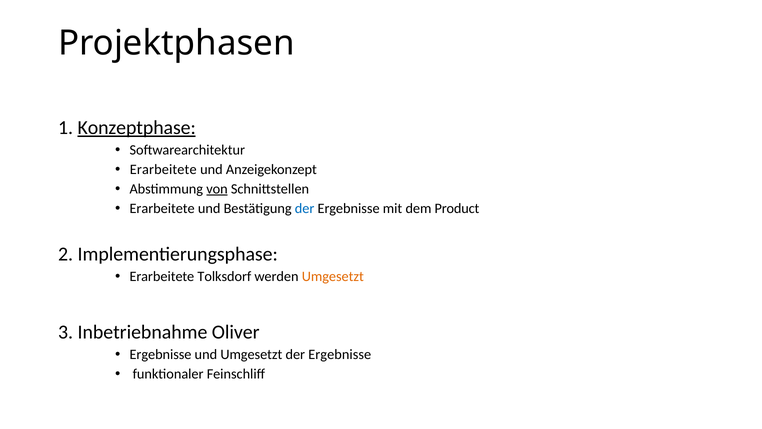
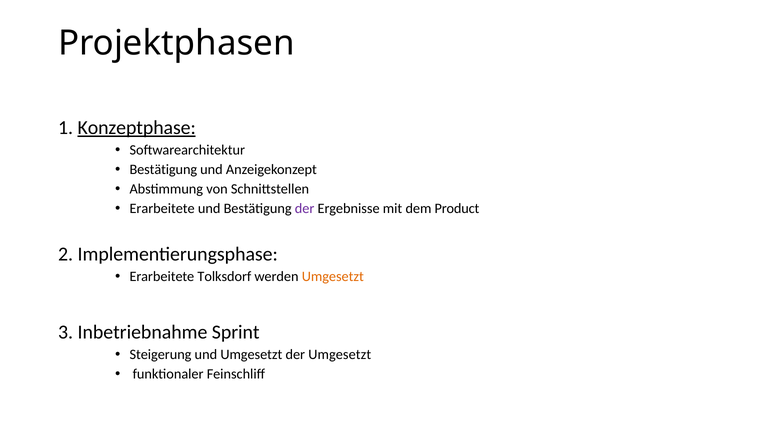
Erarbeitete: Erarbeitete -> Bestätigung (163, 169)
von underline: present -> none (217, 189)
der colour: blue -> purple (305, 208)
Oliver: Oliver -> Sprint (236, 332)
Ergebnisse: Ergebnisse -> Steigerung (160, 354)
Ergebnisse: Ergebnisse -> Umgesetzt (340, 354)
